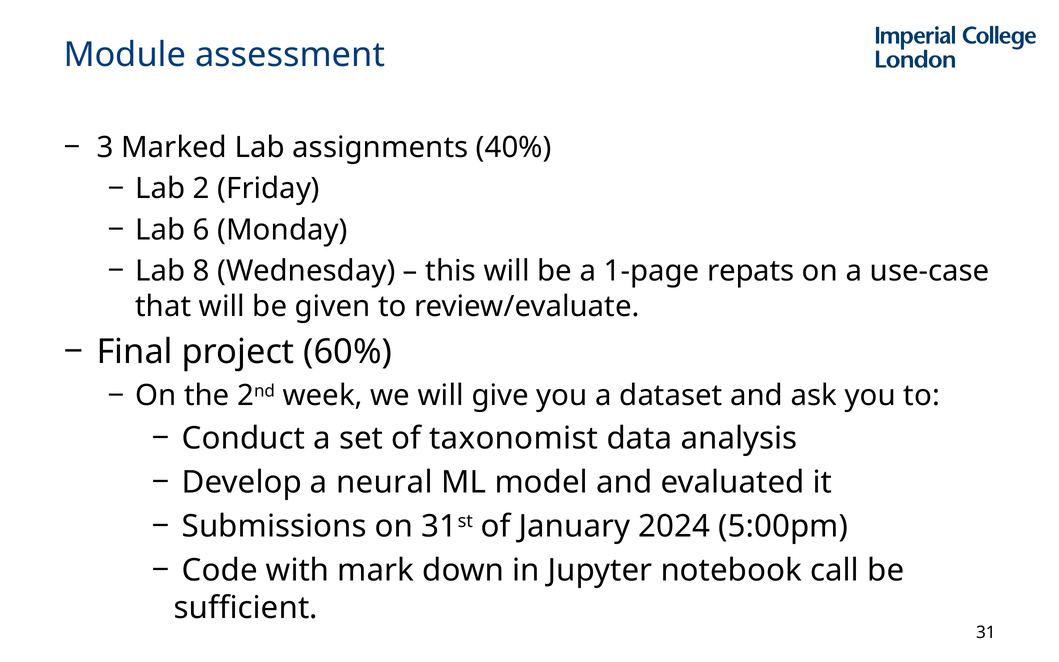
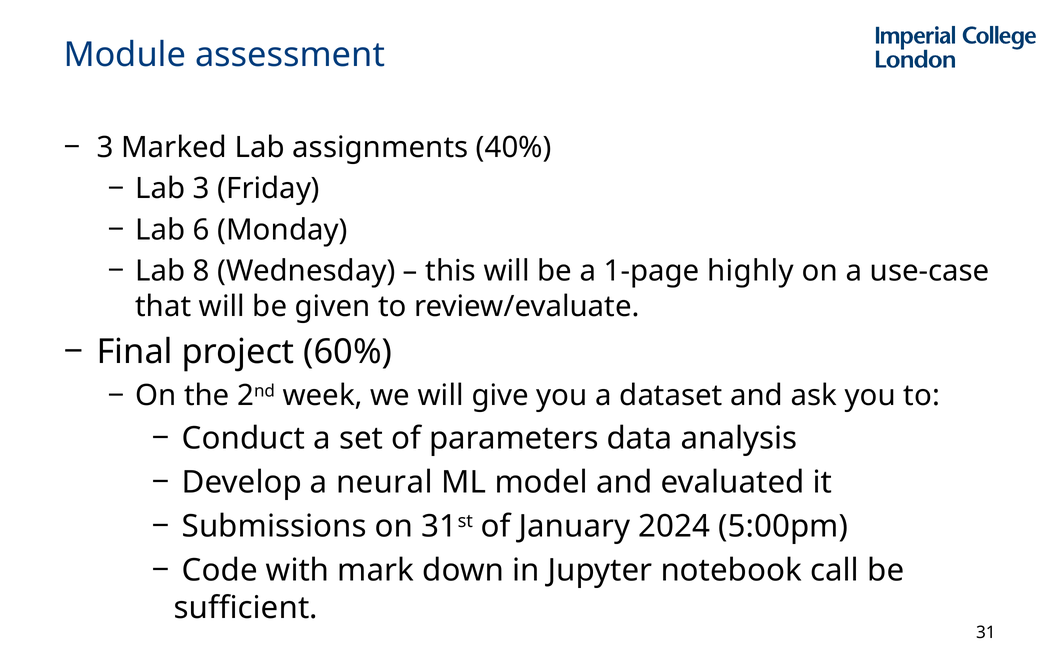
Lab 2: 2 -> 3 (201, 189)
repats: repats -> highly (751, 271)
taxonomist: taxonomist -> parameters (514, 438)
